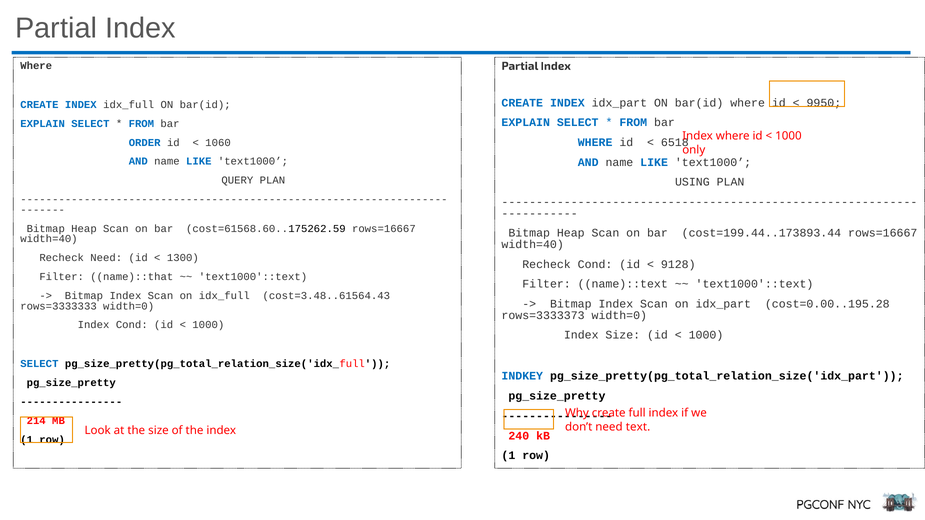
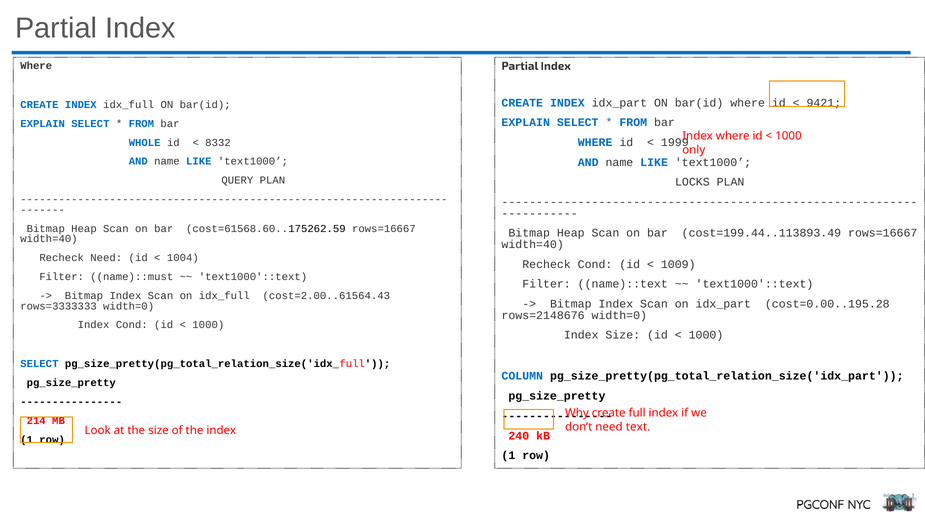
9950: 9950 -> 9421 (824, 103)
6518: 6518 -> 1999 (675, 143)
ORDER: ORDER -> WHOLE (145, 143)
1060: 1060 -> 8332 (218, 143)
USING: USING -> LOCKS (692, 182)
cost=199.44..173893.44: cost=199.44..173893.44 -> cost=199.44..113893.49 (761, 233)
1300: 1300 -> 1004 (183, 258)
9128: 9128 -> 1009 (678, 264)
name)::that: name)::that -> name)::must (132, 277)
cost=3.48..61564.43: cost=3.48..61564.43 -> cost=2.00..61564.43 (326, 296)
rows=3333373: rows=3333373 -> rows=2148676 (543, 315)
INDKEY: INDKEY -> COLUMN (522, 376)
